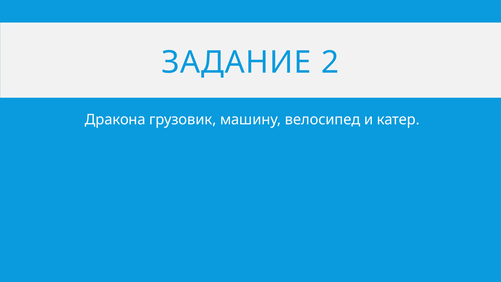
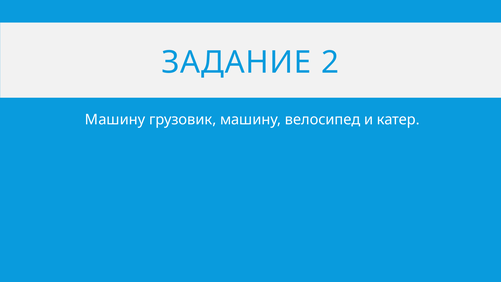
Дракона: Дракона -> Машину (115, 120)
